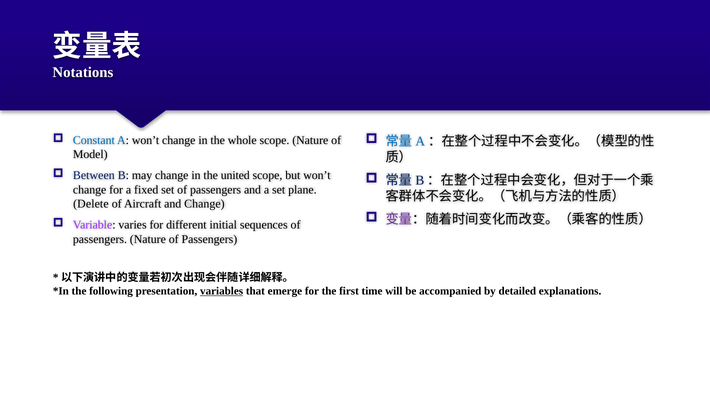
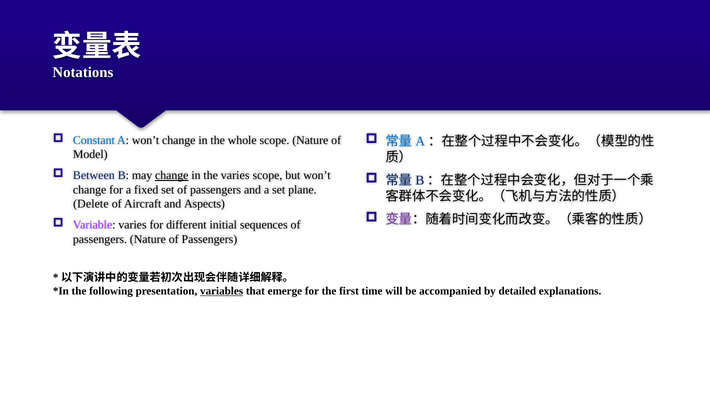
change underline: none -> present (172, 175)
the united: united -> varies (235, 175)
and Change: Change -> Aspects (205, 204)
